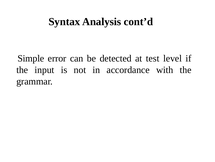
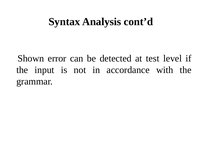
Simple: Simple -> Shown (31, 58)
